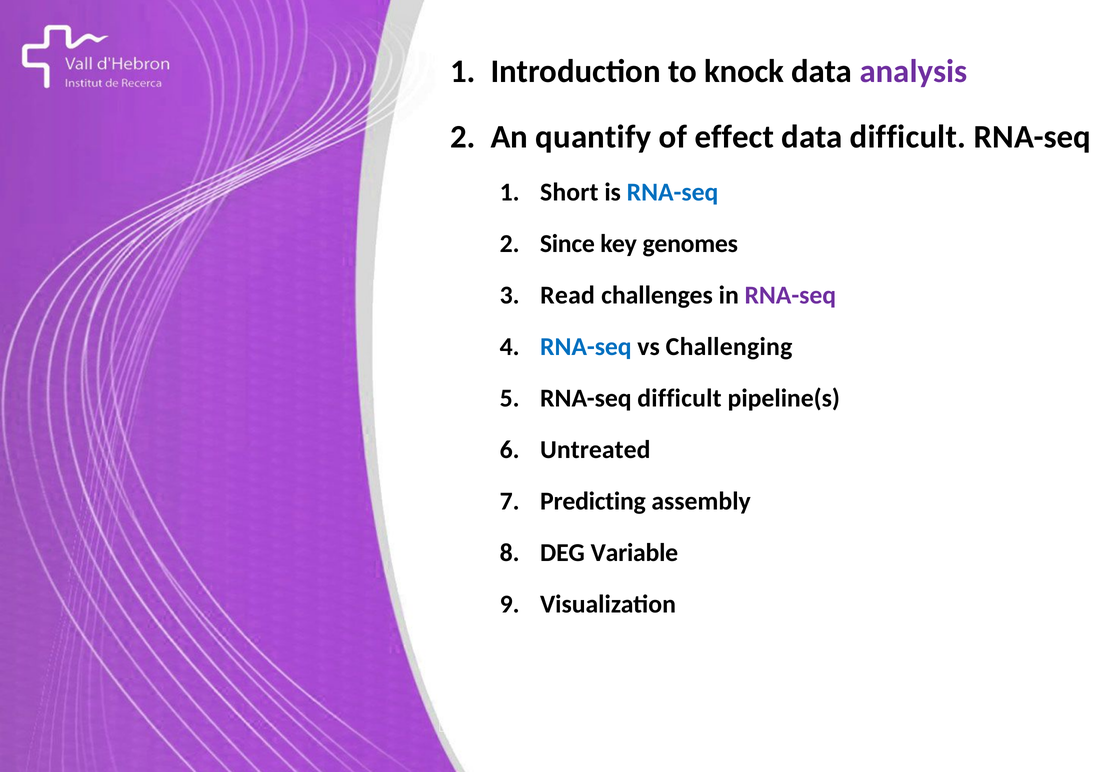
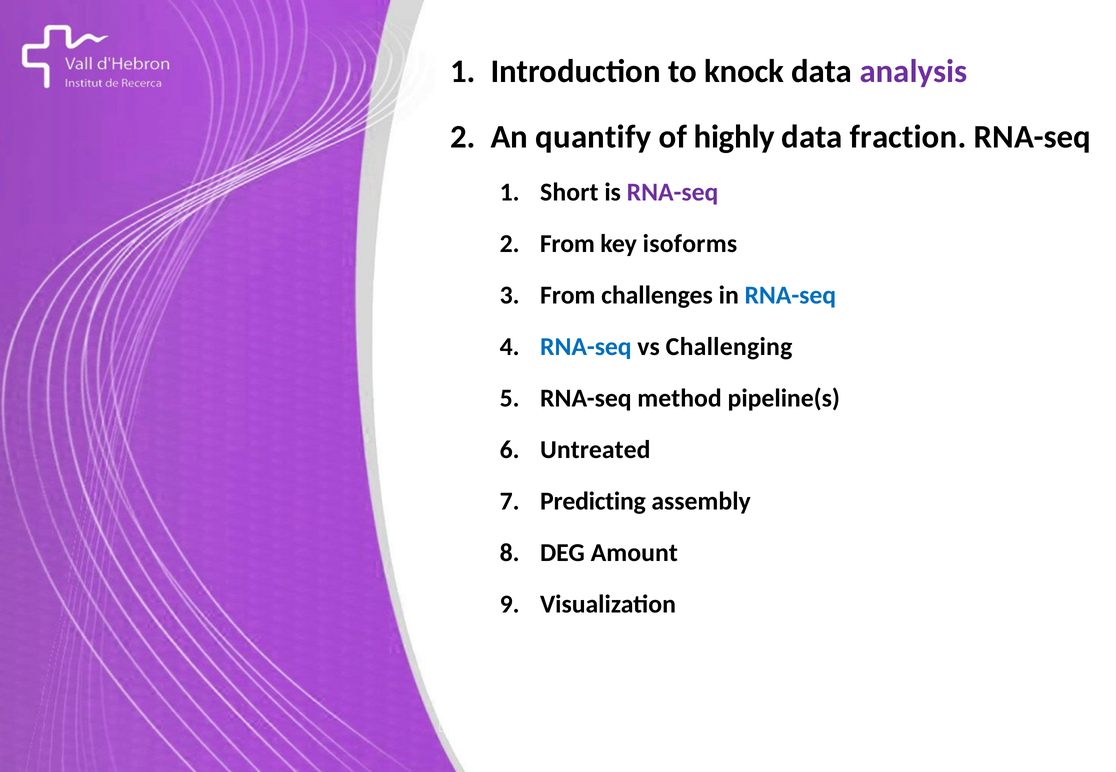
effect: effect -> highly (734, 137)
data difficult: difficult -> fraction (908, 137)
RNA-seq colour: blue -> purple (673, 193)
Since: Since -> From (567, 244)
genomes: genomes -> isoforms (690, 244)
Read: Read -> From (568, 296)
RNA-seq colour: purple -> blue (790, 296)
RNA-seq difficult: difficult -> method (680, 399)
Variable: Variable -> Amount (634, 553)
